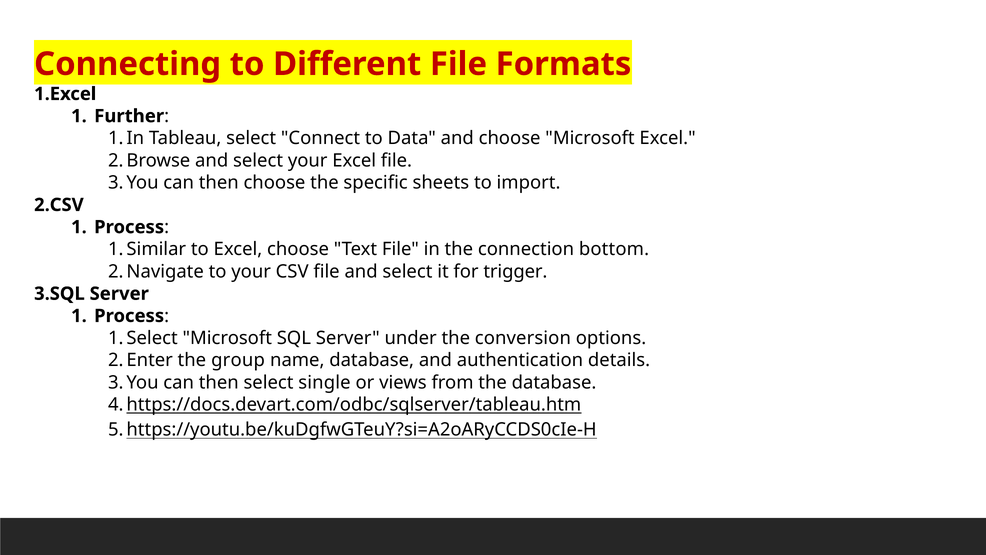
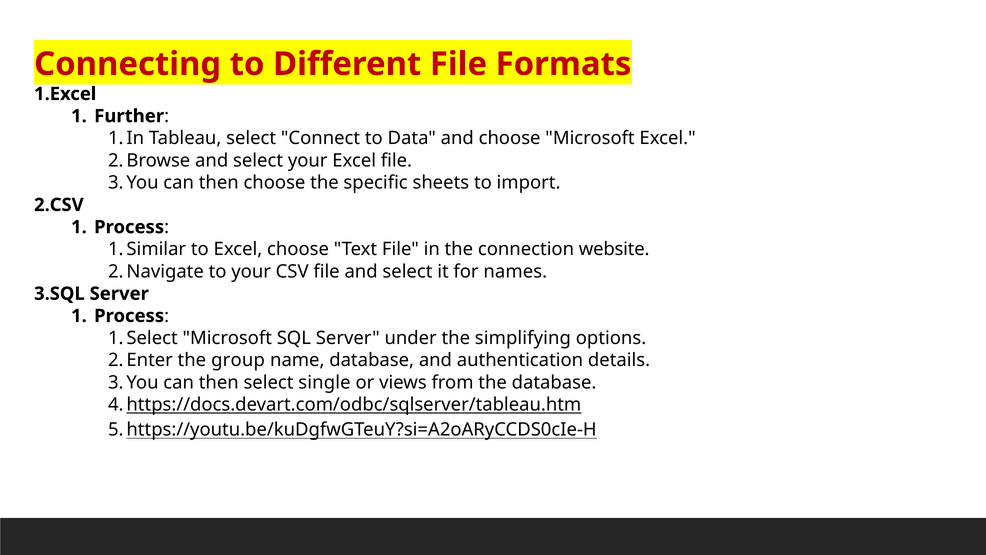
bottom: bottom -> website (614, 249)
trigger: trigger -> names (515, 271)
conversion: conversion -> simplifying (523, 338)
